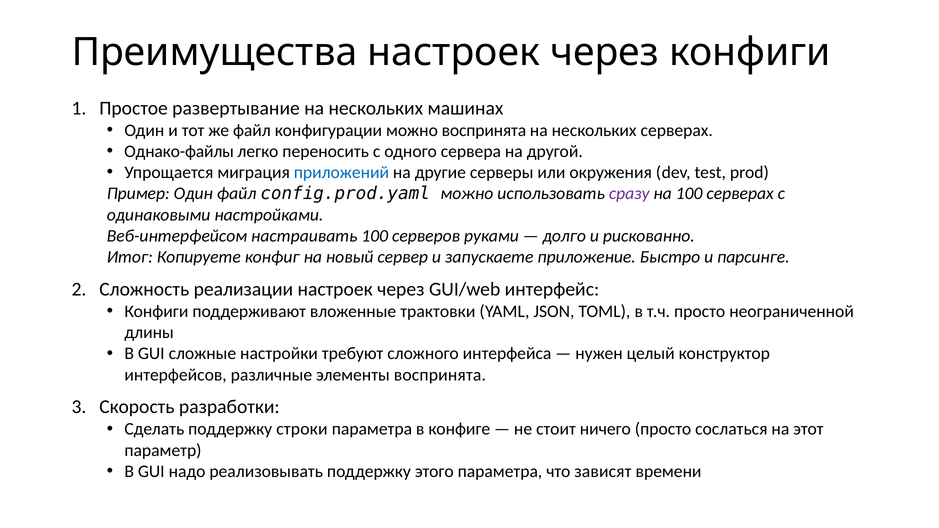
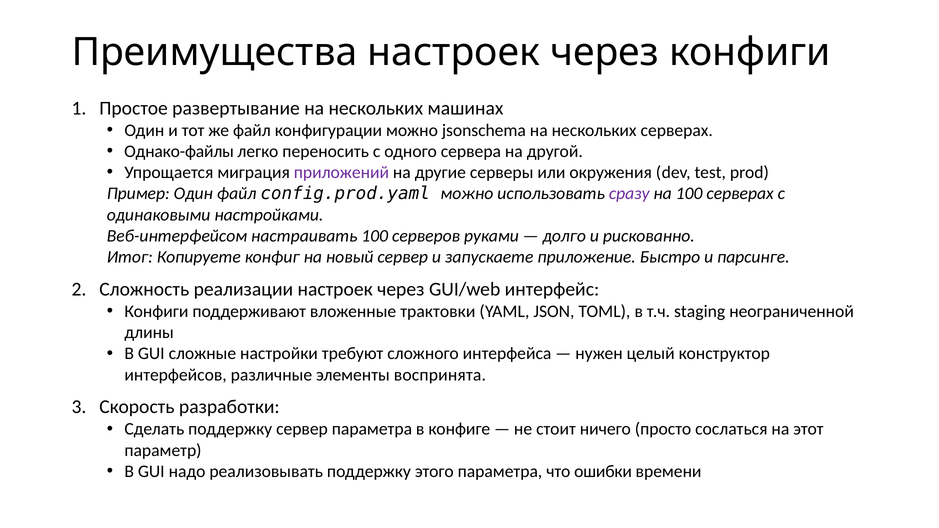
можно воспринята: воспринята -> jsonschema (484, 130)
приложений colour: blue -> purple (341, 173)
т.ч просто: просто -> staging (700, 312)
поддержку строки: строки -> сервер (302, 429)
зависят: зависят -> ошибки (603, 472)
